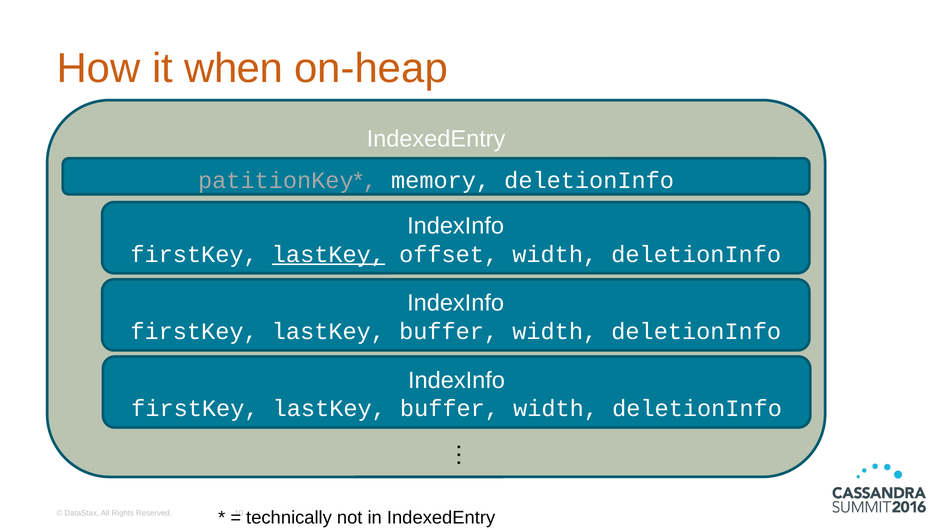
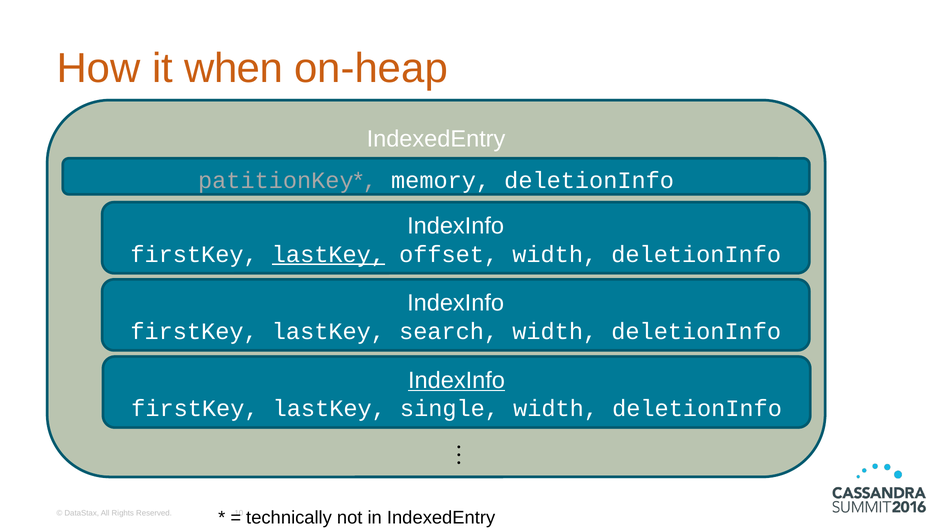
buffer: buffer -> search (449, 332)
IndexInfo underline: none -> present (456, 381)
buffer: buffer -> single (450, 409)
